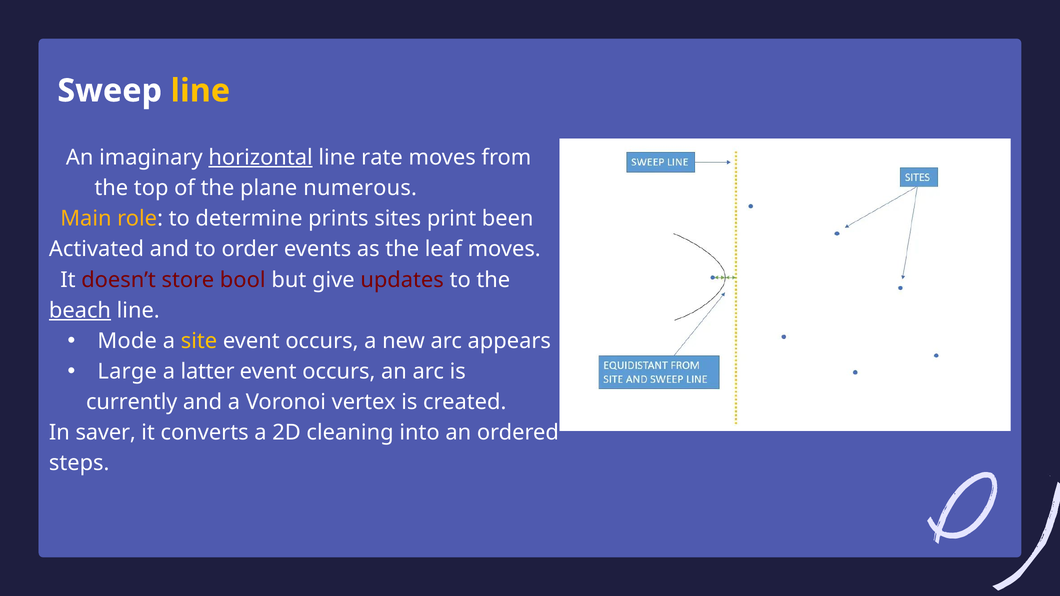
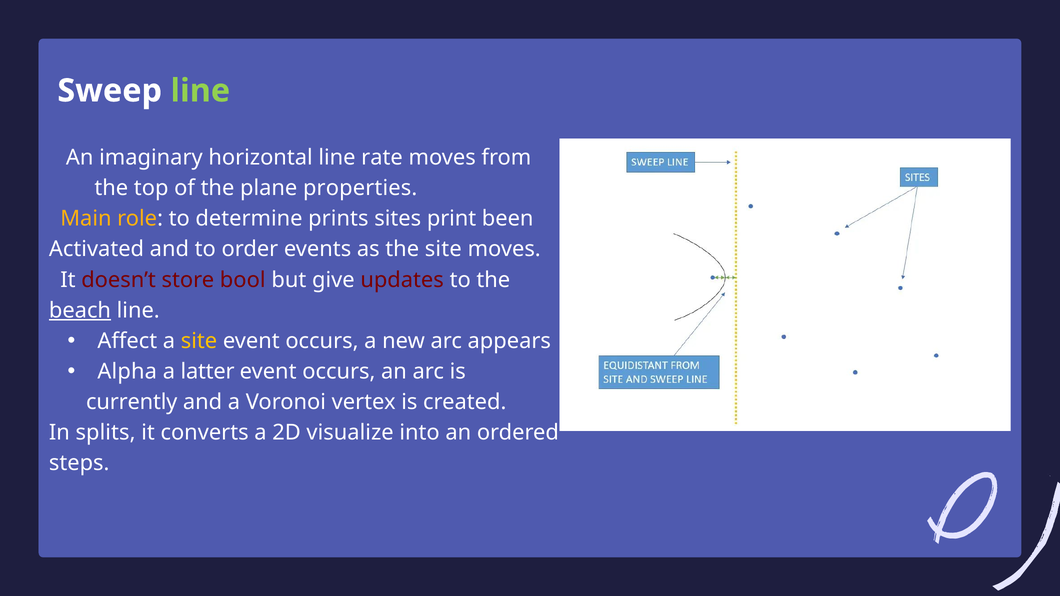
line colour: yellow -> light green (200, 91)
horizontal underline: present -> none (261, 158)
numerous: numerous -> properties (360, 188)
the leaf: leaf -> site (443, 249)
Mode: Mode -> Affect (127, 341)
Large: Large -> Alpha (127, 372)
saver: saver -> splits (106, 433)
cleaning: cleaning -> visualize (350, 433)
